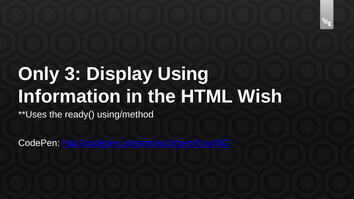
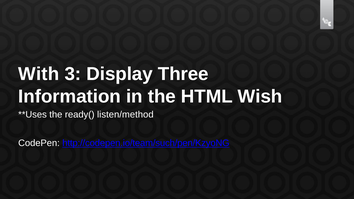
Only: Only -> With (39, 74)
Using: Using -> Three (183, 74)
using/method: using/method -> listen/method (125, 114)
